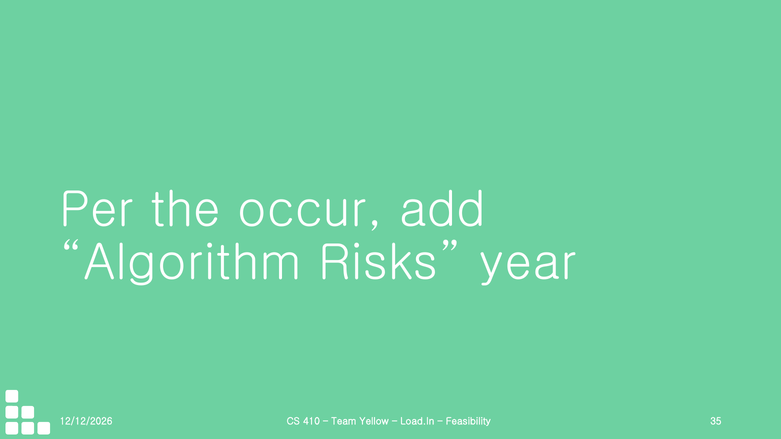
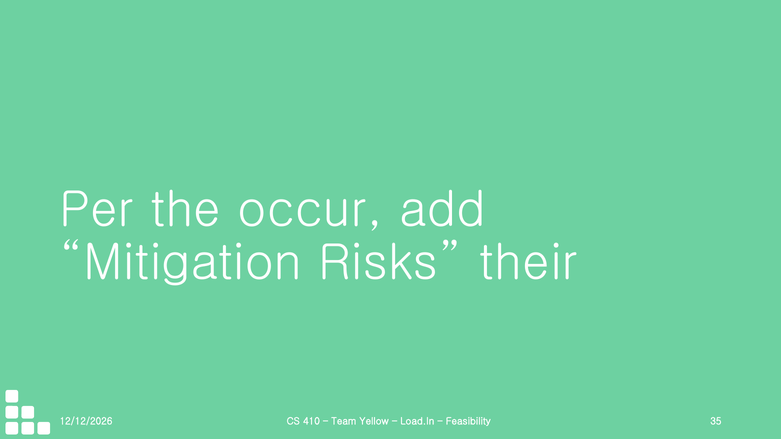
Algorithm: Algorithm -> Mitigation (181, 263)
year: year -> their (529, 263)
